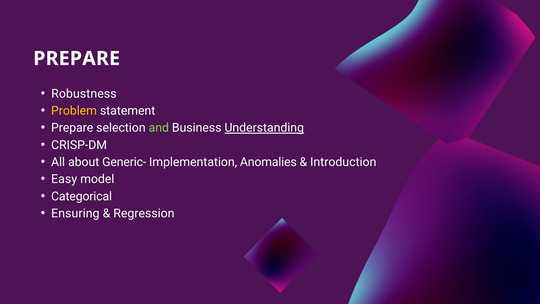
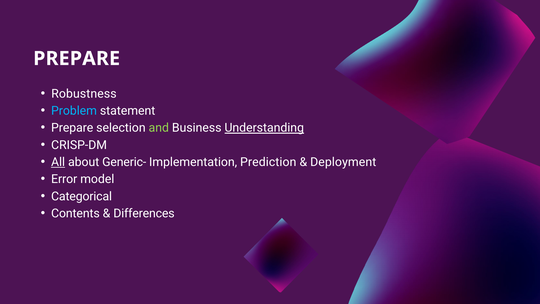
Problem colour: yellow -> light blue (74, 111)
All underline: none -> present (58, 162)
Anomalies: Anomalies -> Prediction (268, 162)
Introduction: Introduction -> Deployment (343, 162)
Easy: Easy -> Error (64, 179)
Ensuring: Ensuring -> Contents (75, 213)
Regression: Regression -> Differences (144, 213)
